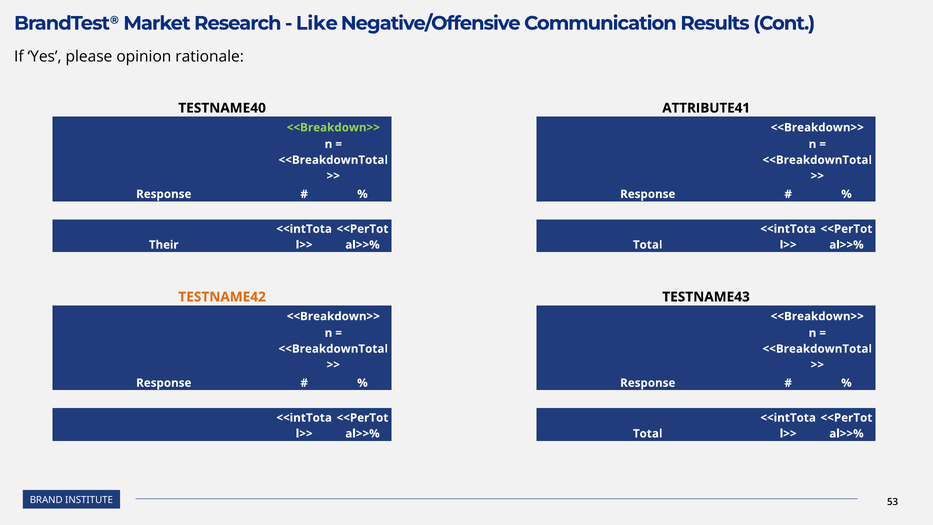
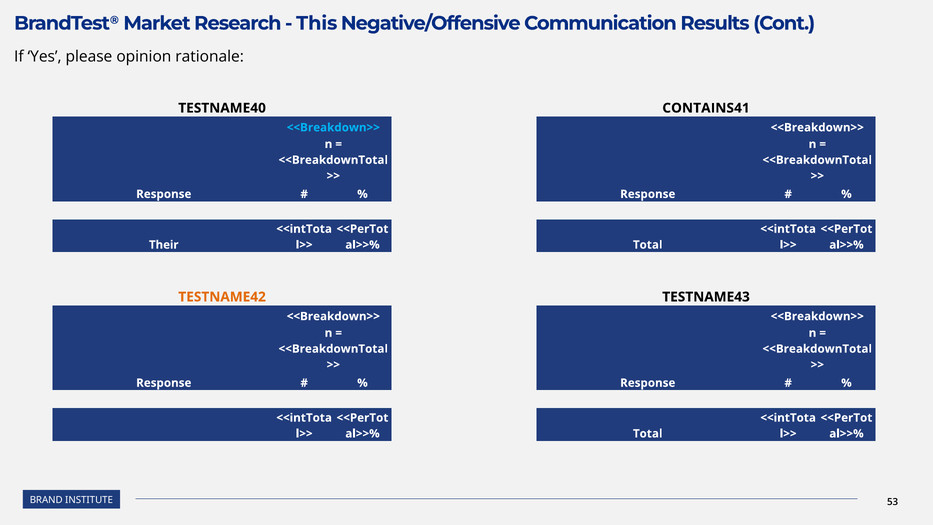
Like: Like -> This (317, 23)
ATTRIBUTE41: ATTRIBUTE41 -> CONTAINS41 (706, 108)
<<Breakdown>> colour: light green -> light blue (333, 127)
